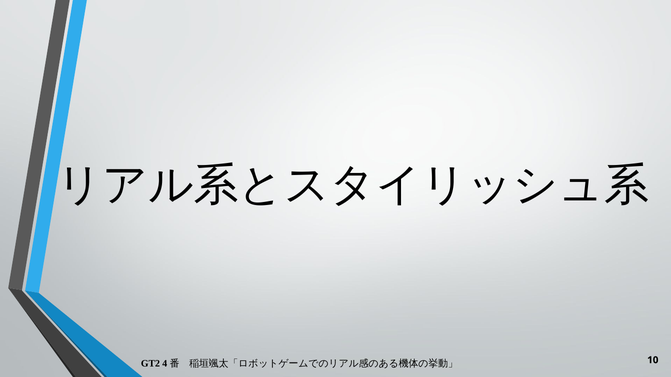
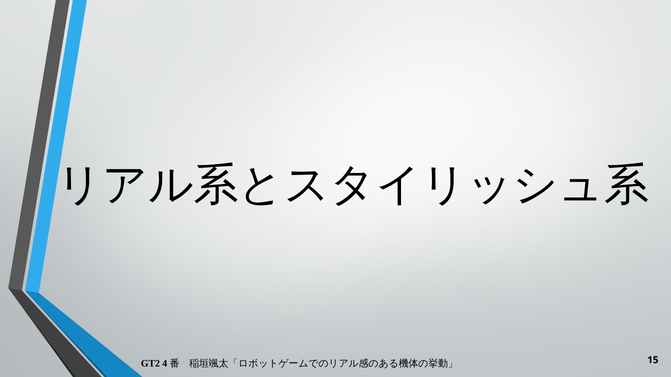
10: 10 -> 15 (653, 360)
